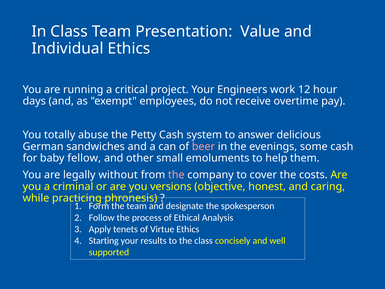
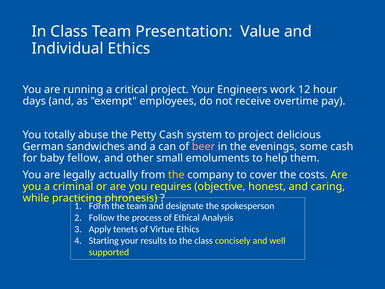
to answer: answer -> project (256, 135)
without: without -> actually (118, 175)
the colour: pink -> yellow (176, 175)
versions: versions -> requires (171, 186)
